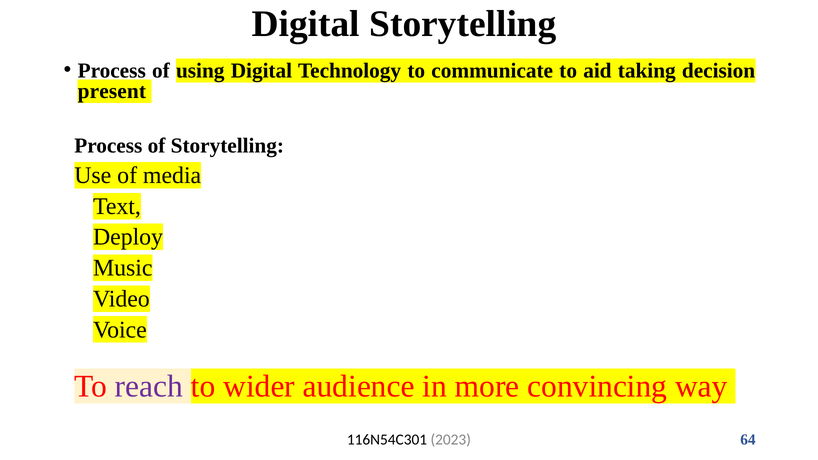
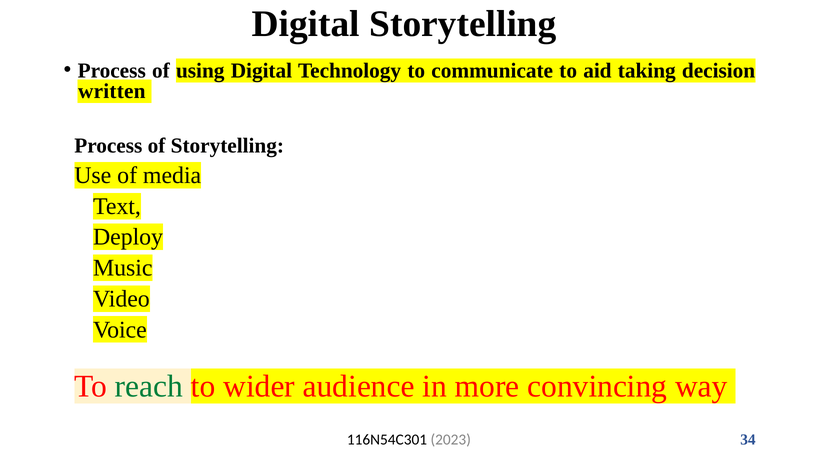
present: present -> written (112, 91)
reach colour: purple -> green (149, 386)
64: 64 -> 34 (748, 440)
